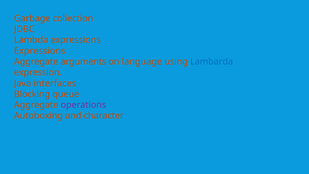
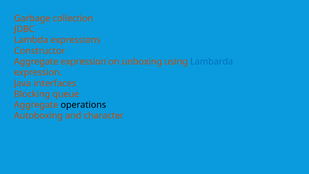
Expressions: Expressions -> Constructor (40, 51)
Aggregate arguments: arguments -> expression (83, 62)
language: language -> unboxing (142, 62)
operations colour: purple -> black (83, 105)
